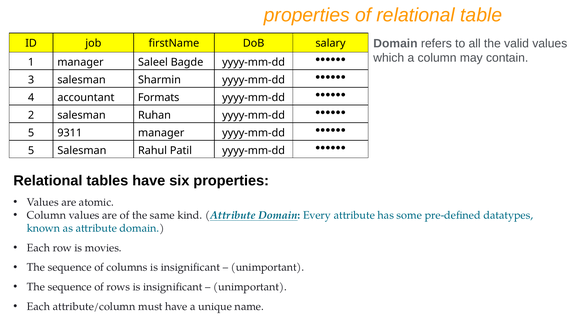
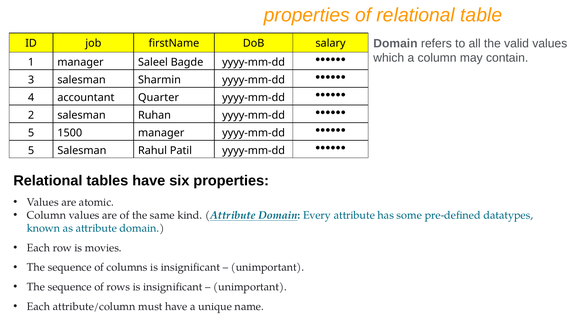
Formats: Formats -> Quarter (159, 97)
9311: 9311 -> 1500 (70, 133)
